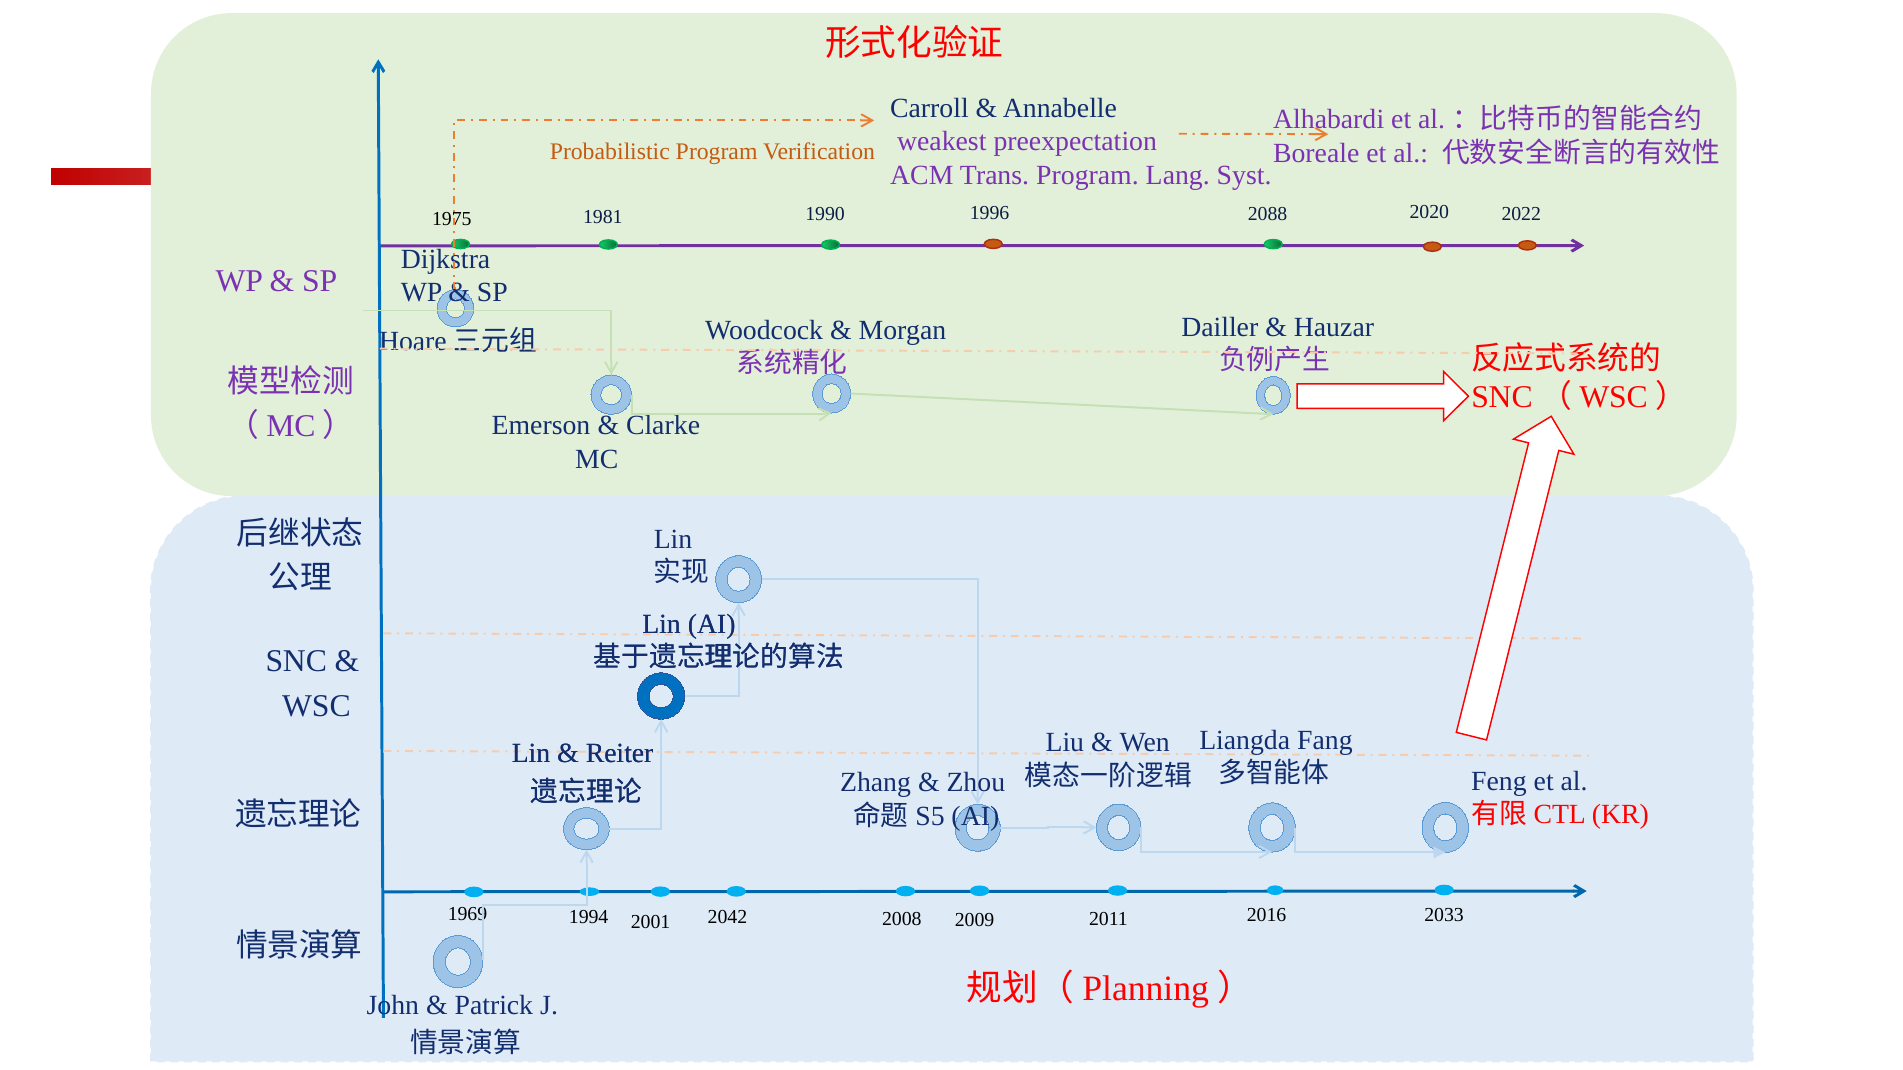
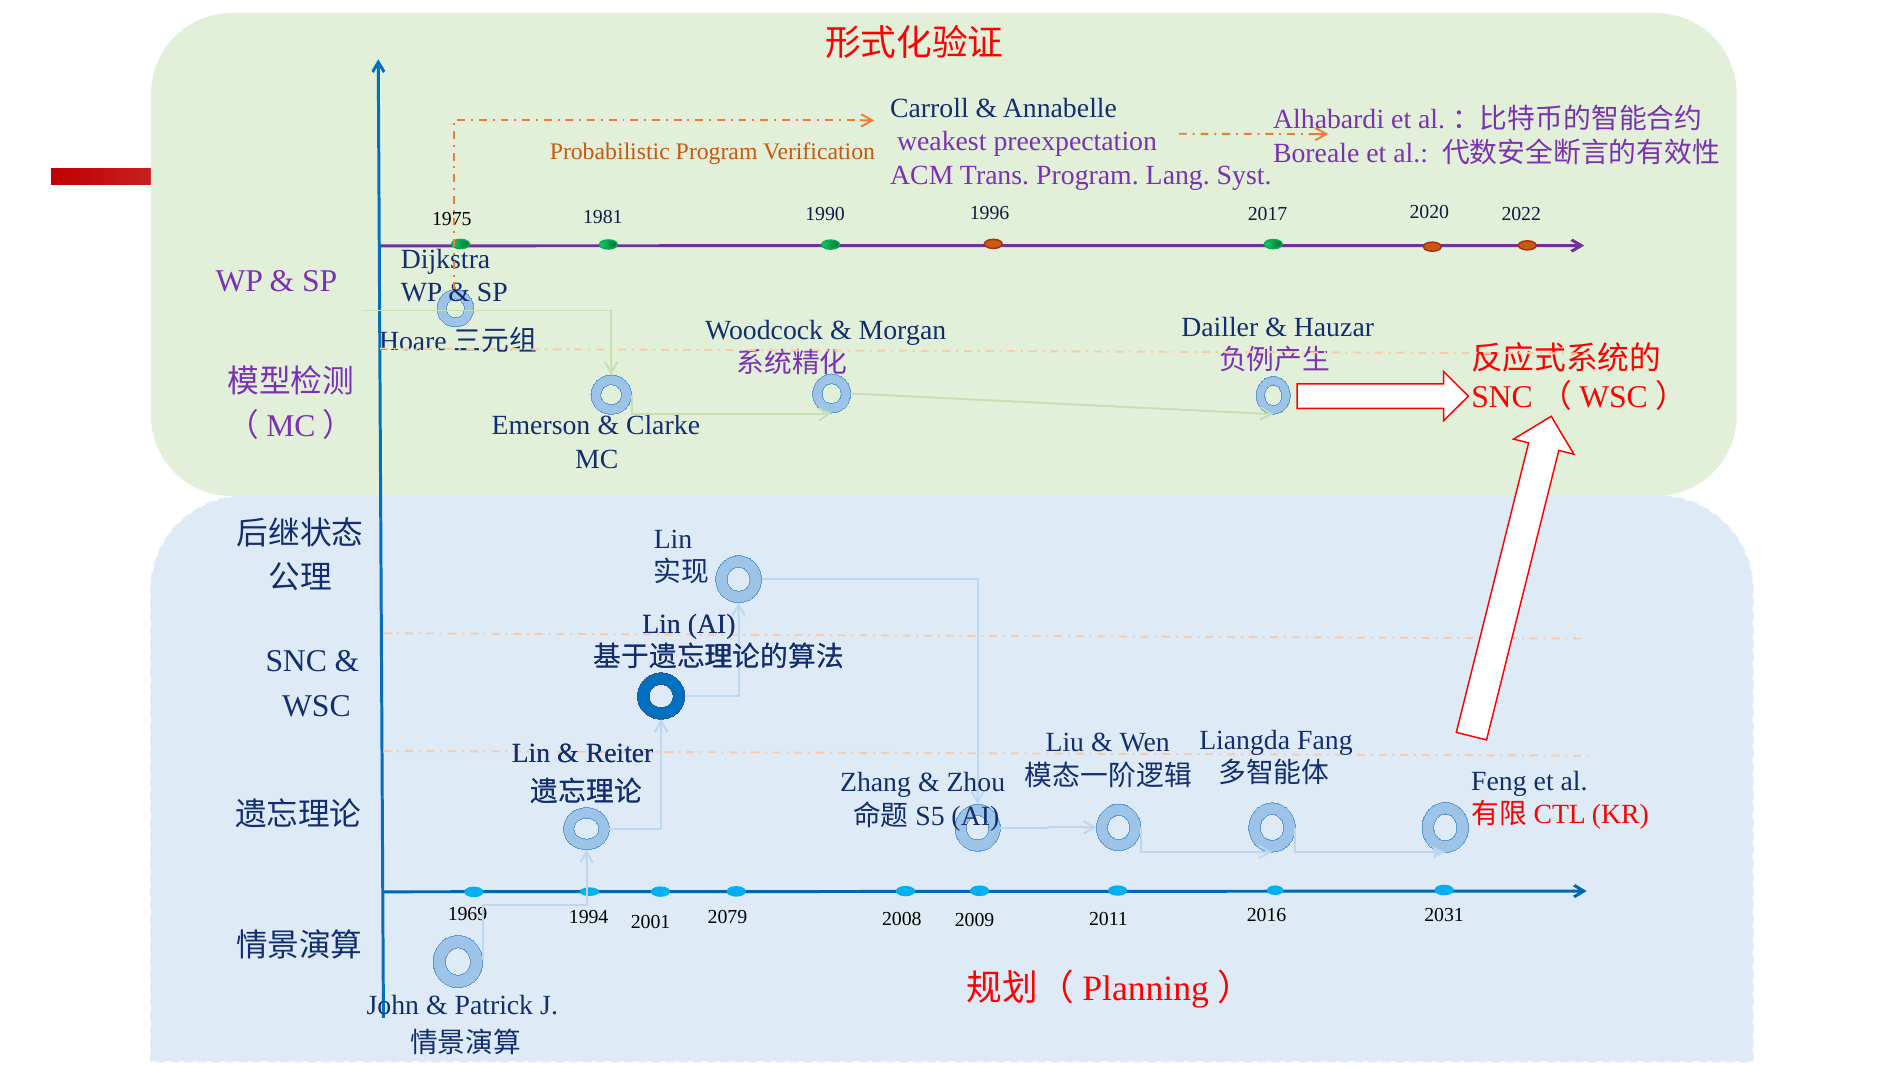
2088: 2088 -> 2017 (1268, 214)
2042: 2042 -> 2079 (727, 918)
2033: 2033 -> 2031 (1444, 915)
